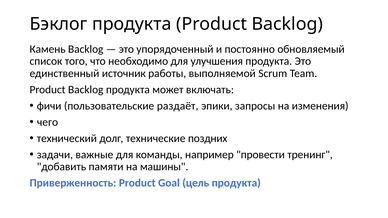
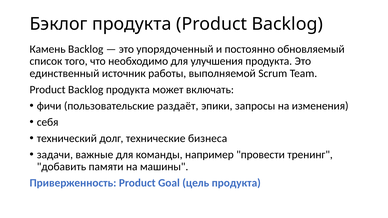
чего: чего -> себя (48, 122)
поздних: поздних -> бизнеса (208, 138)
